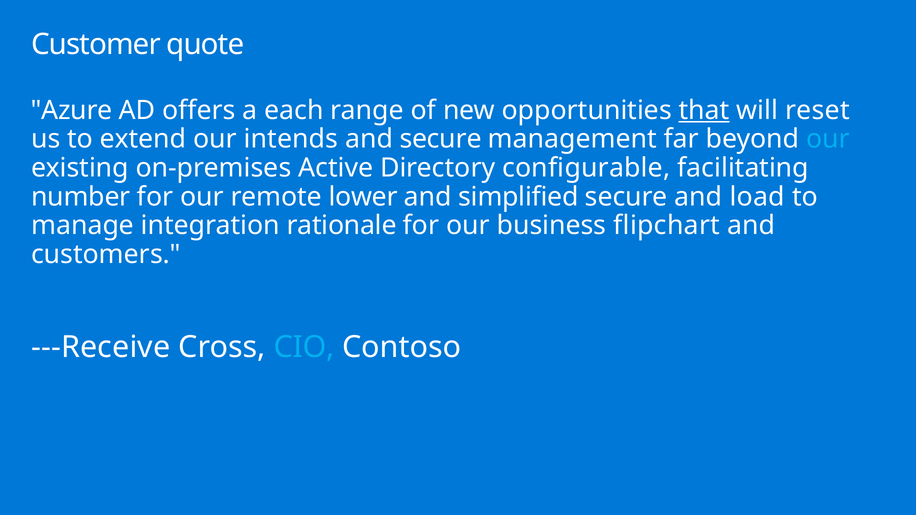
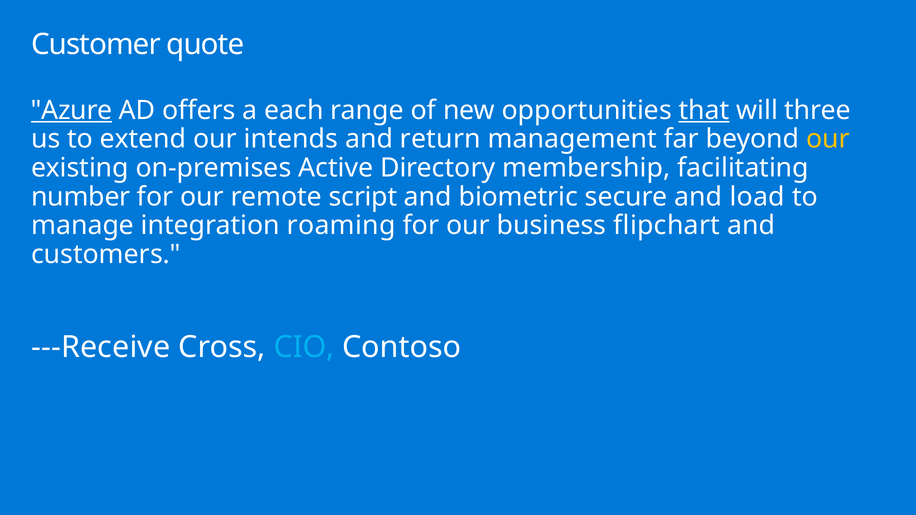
Azure underline: none -> present (72, 110)
reset: reset -> three (818, 110)
and secure: secure -> return (440, 139)
our colour: light blue -> yellow (828, 139)
configurable: configurable -> membership (586, 168)
lower: lower -> script (363, 197)
simplified: simplified -> biometric (518, 197)
rationale: rationale -> roaming (341, 226)
